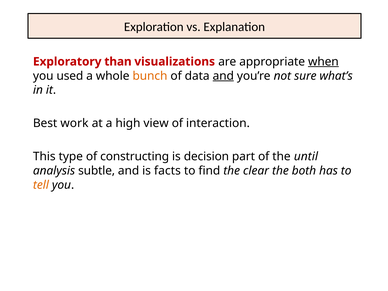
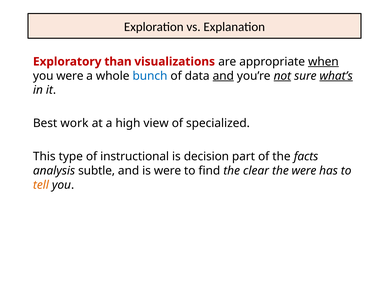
you used: used -> were (70, 76)
bunch colour: orange -> blue (150, 76)
not underline: none -> present (282, 76)
what’s underline: none -> present (336, 76)
interaction: interaction -> specialized (218, 123)
constructing: constructing -> instructional (135, 156)
until: until -> facts (306, 156)
is facts: facts -> were (168, 171)
the both: both -> were (304, 171)
